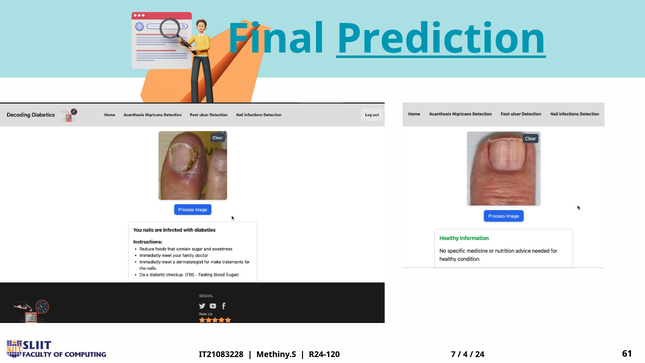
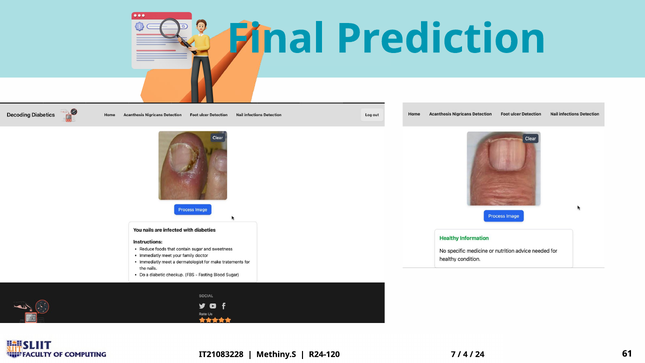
Prediction underline: present -> none (441, 39)
